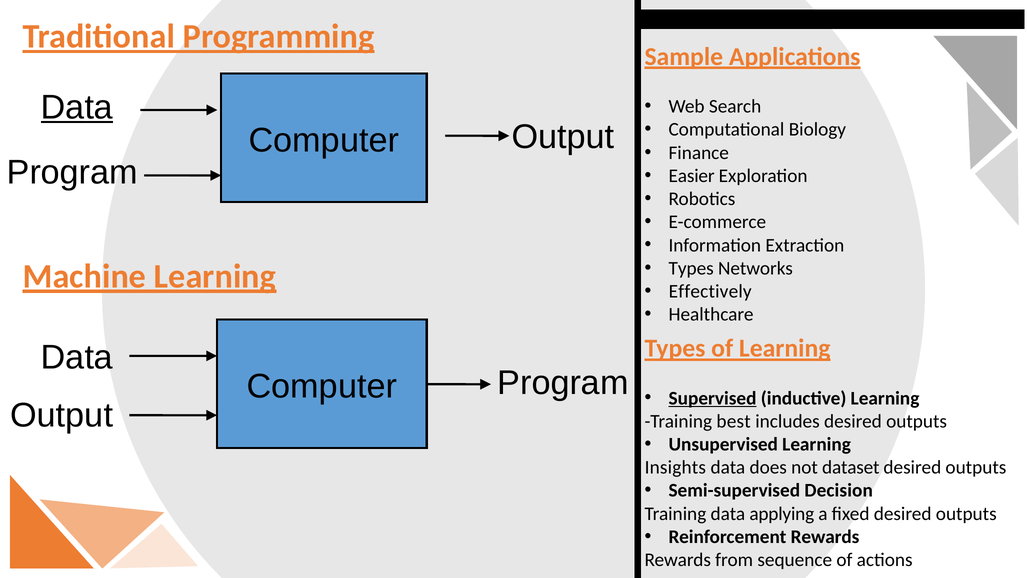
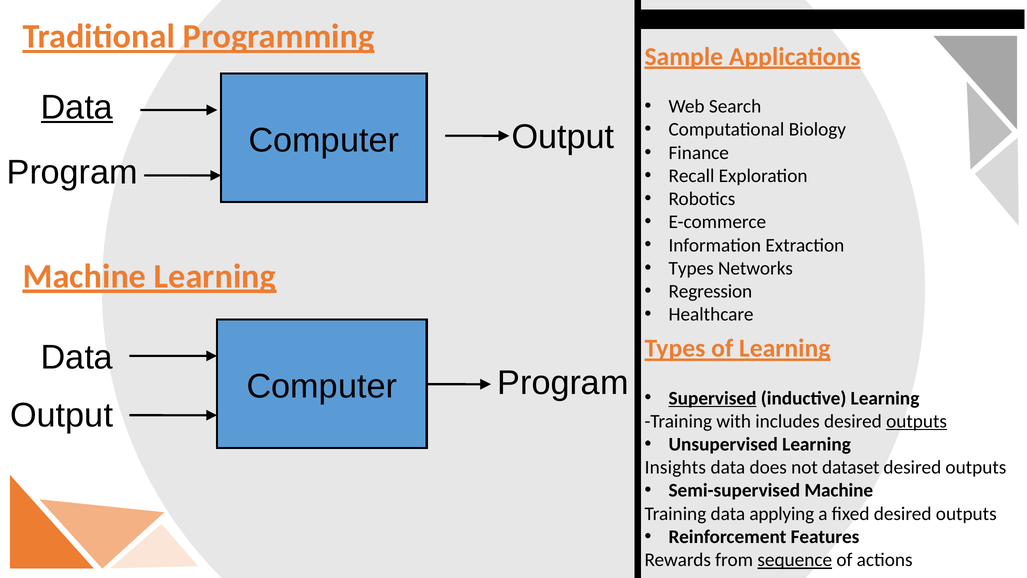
Easier: Easier -> Recall (692, 176)
Effectively: Effectively -> Regression (710, 291)
best: best -> with (734, 421)
outputs underline: none -> present (917, 421)
Semi-supervised Decision: Decision -> Machine (839, 490)
Reinforcement Rewards: Rewards -> Features (825, 537)
sequence underline: none -> present (795, 560)
